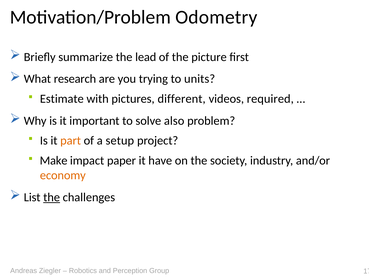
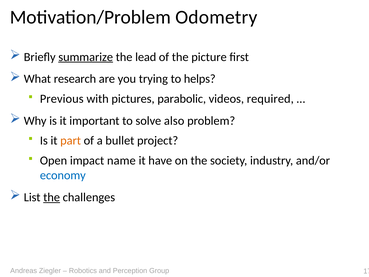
summarize underline: none -> present (86, 57)
units: units -> helps (200, 79)
Estimate: Estimate -> Previous (62, 99)
different: different -> parabolic (182, 99)
setup: setup -> bullet (120, 141)
Make: Make -> Open (54, 160)
paper: paper -> name (121, 160)
economy colour: orange -> blue (63, 175)
